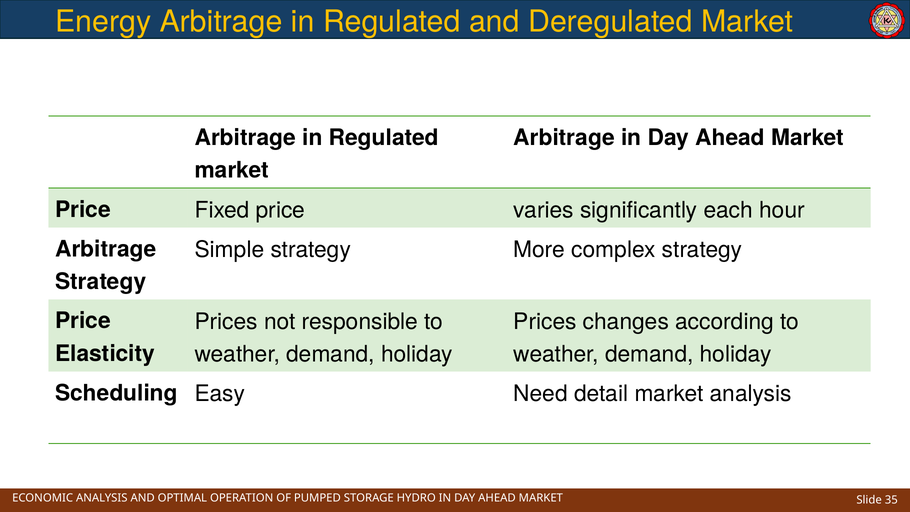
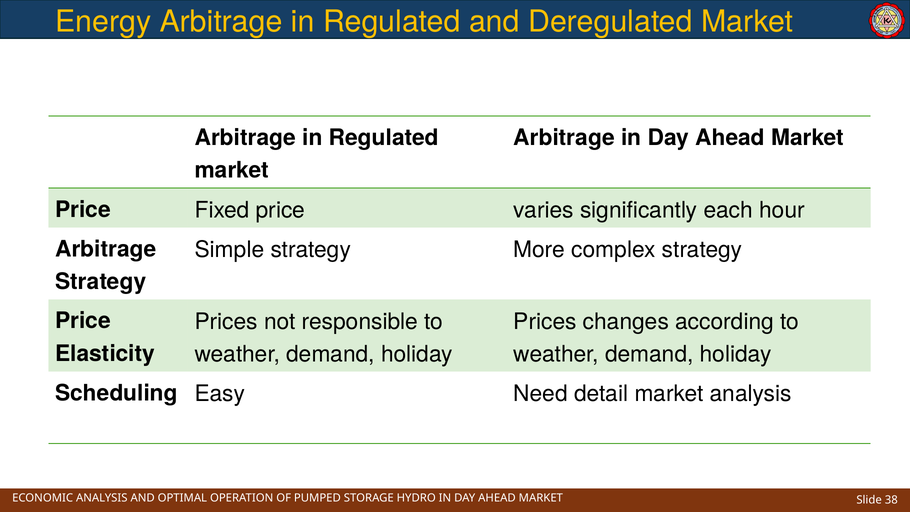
35: 35 -> 38 (891, 500)
